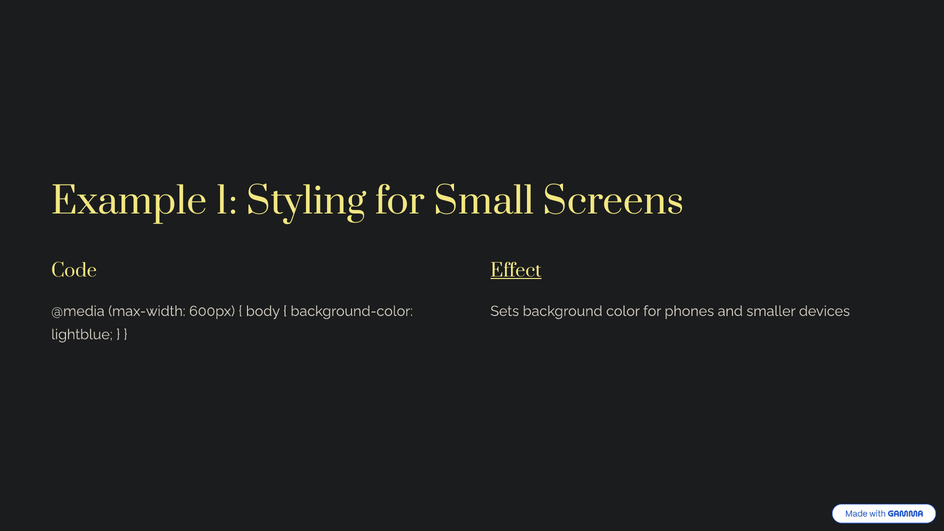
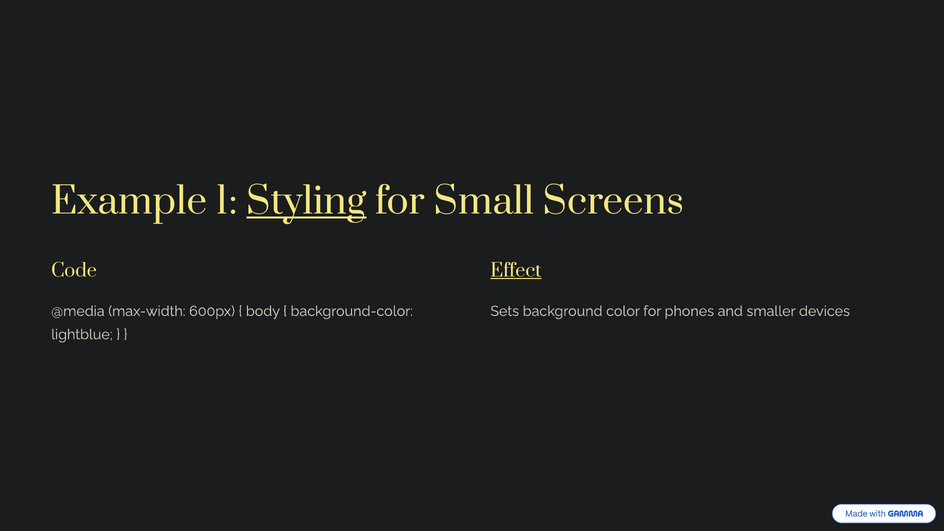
Styling underline: none -> present (306, 202)
